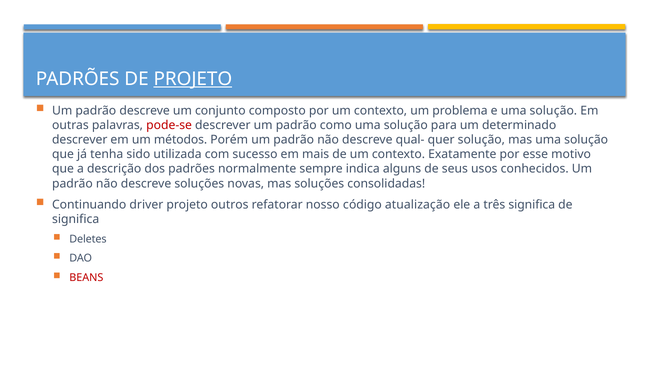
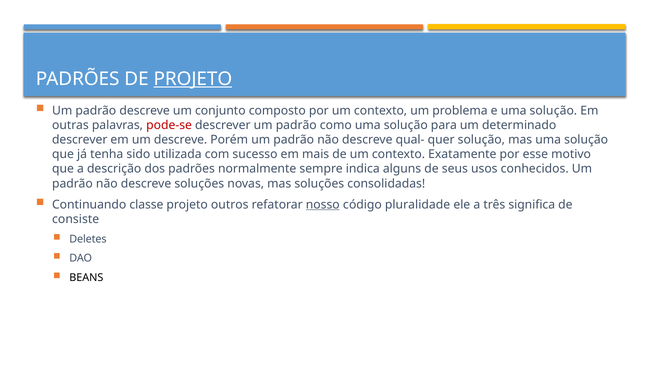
um métodos: métodos -> descreve (181, 140)
driver: driver -> classe (146, 205)
nosso underline: none -> present (323, 205)
atualização: atualização -> pluralidade (418, 205)
significa: significa -> consiste (76, 219)
BEANS colour: red -> black (86, 278)
